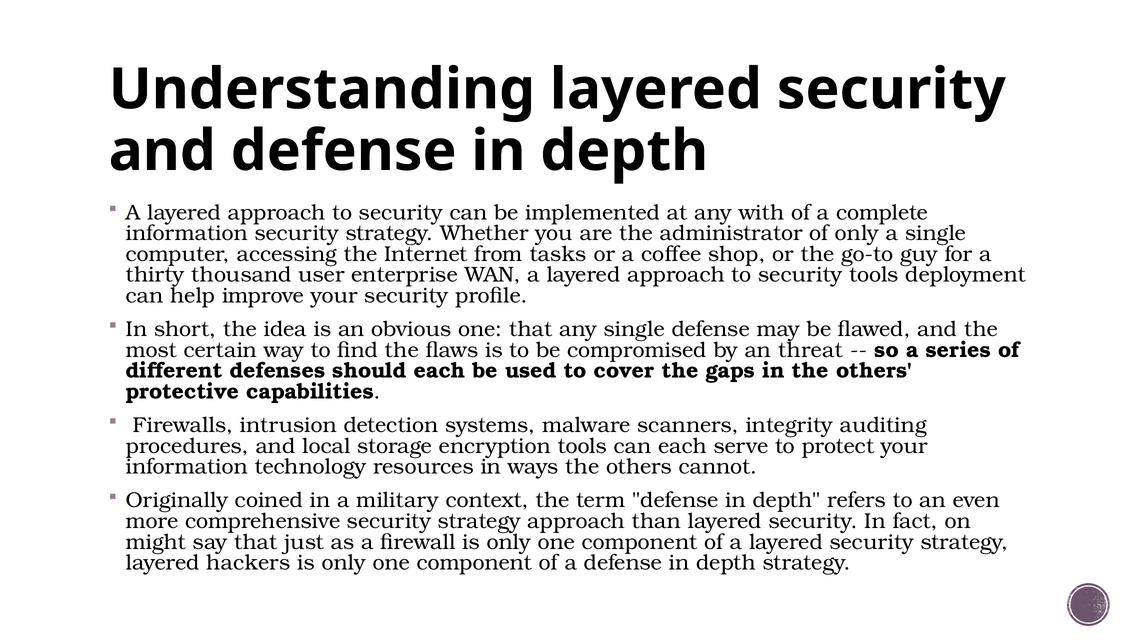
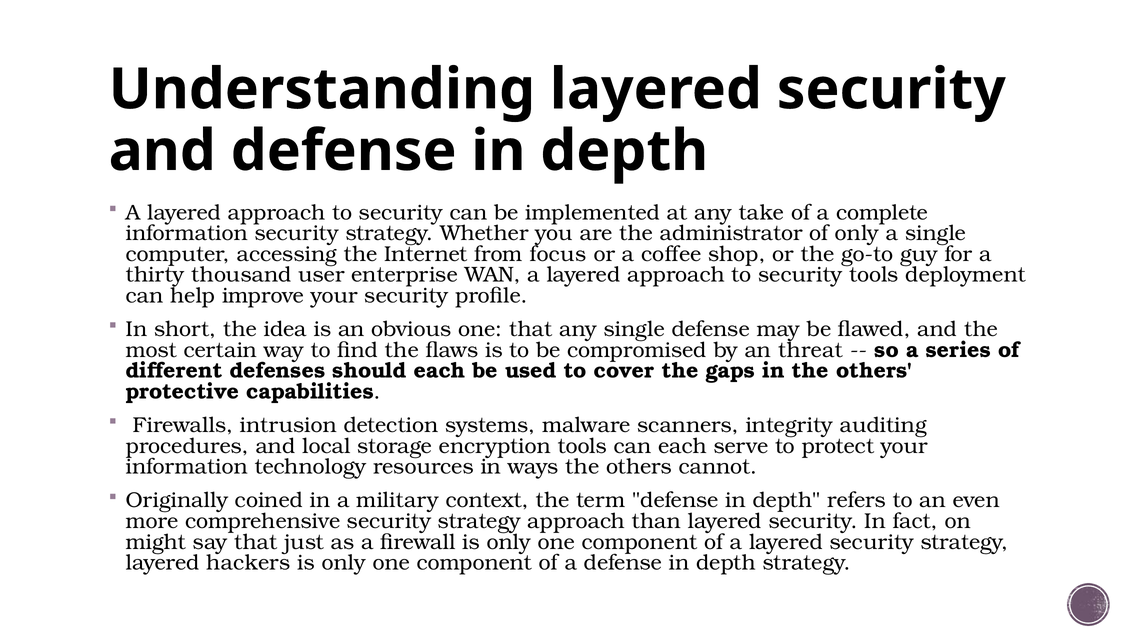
with: with -> take (761, 212)
tasks: tasks -> focus (558, 254)
